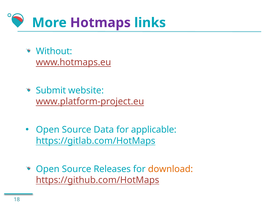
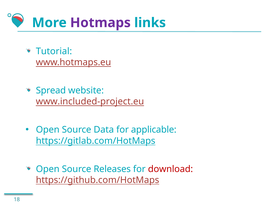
Without: Without -> Tutorial (54, 51)
Submit: Submit -> Spread (51, 90)
www.platform-project.eu: www.platform-project.eu -> www.included-project.eu (90, 101)
download colour: orange -> red (170, 168)
